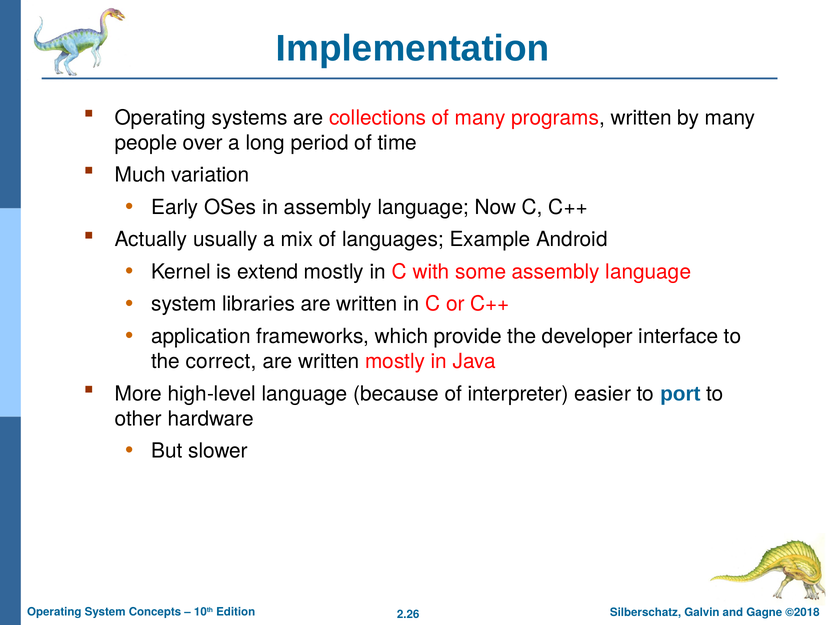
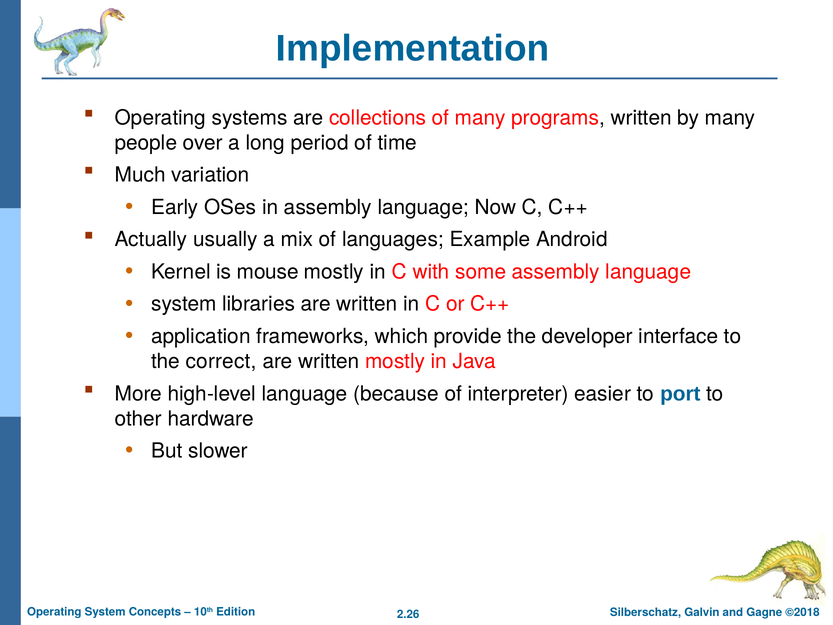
extend: extend -> mouse (268, 272)
